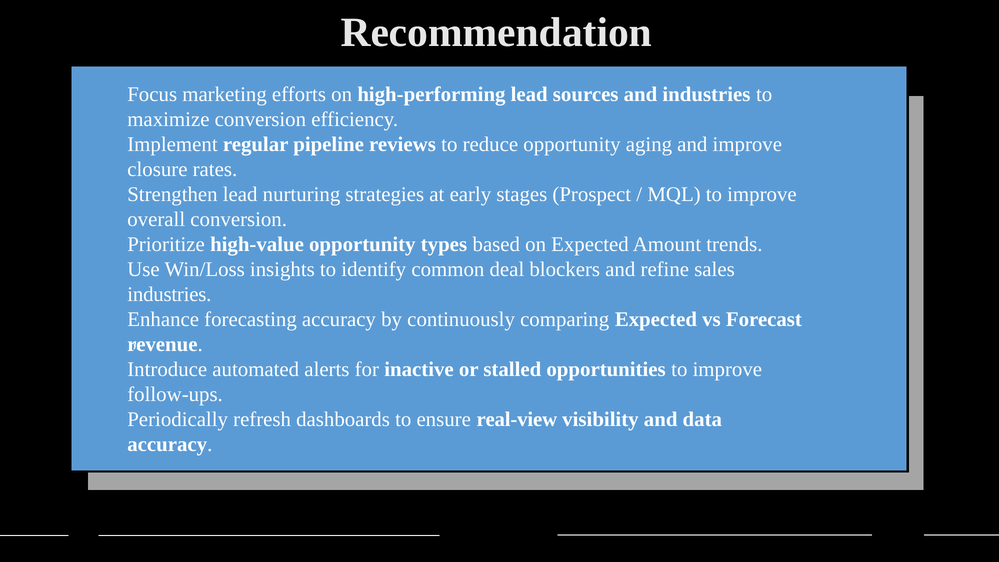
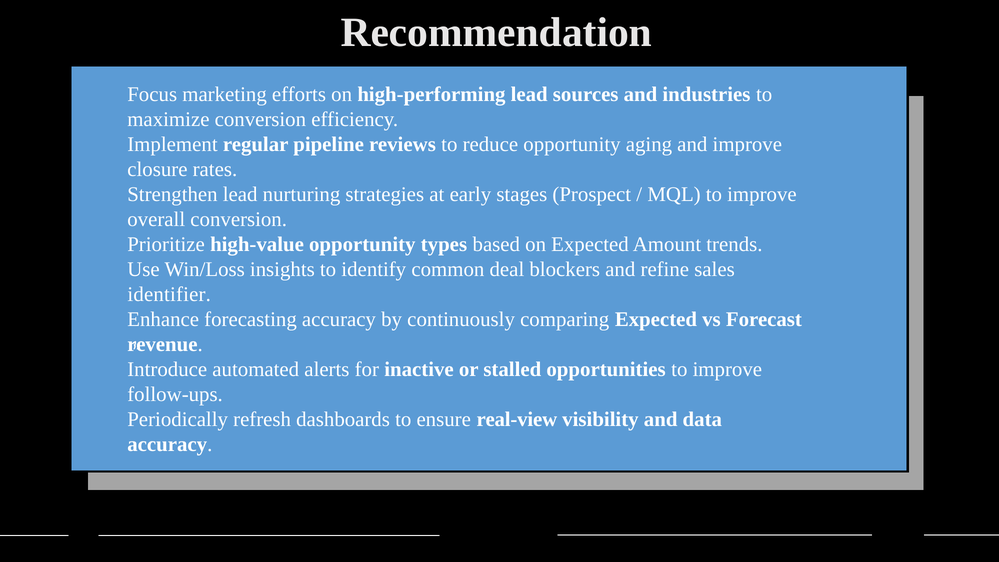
industries: industries -> identifier (169, 294)
